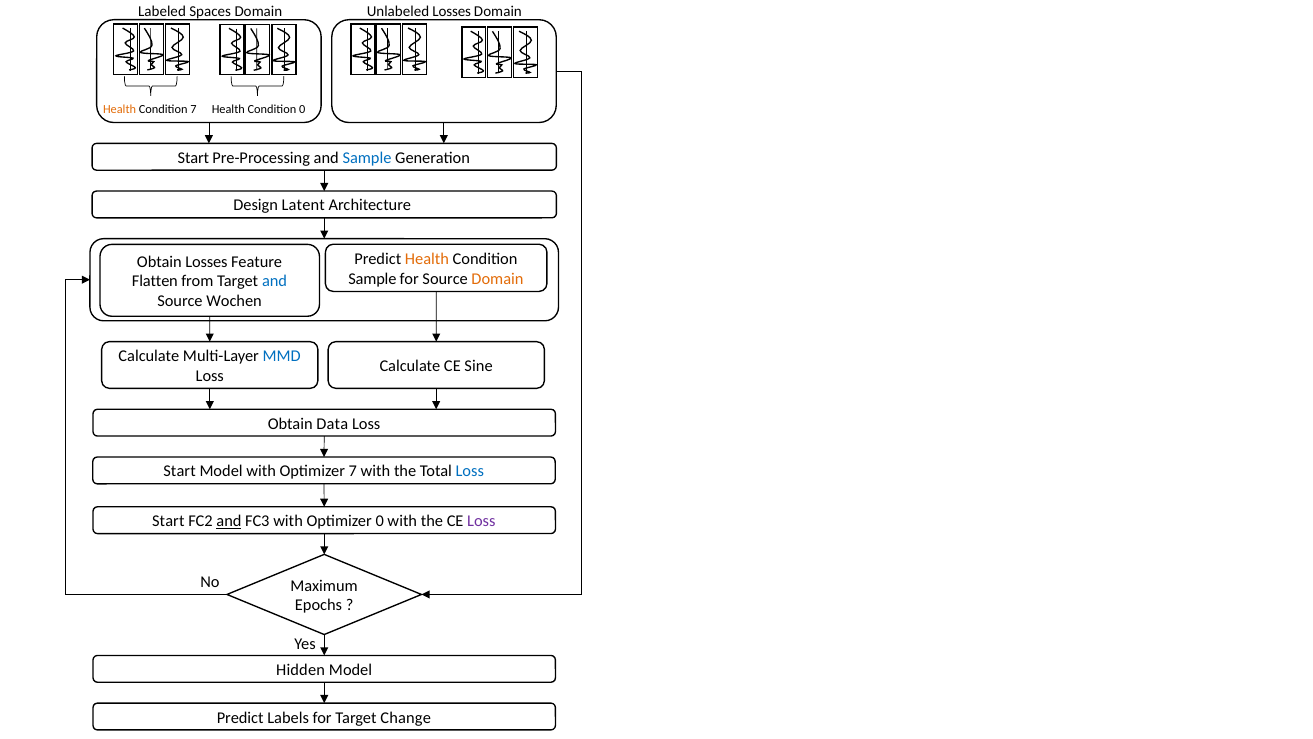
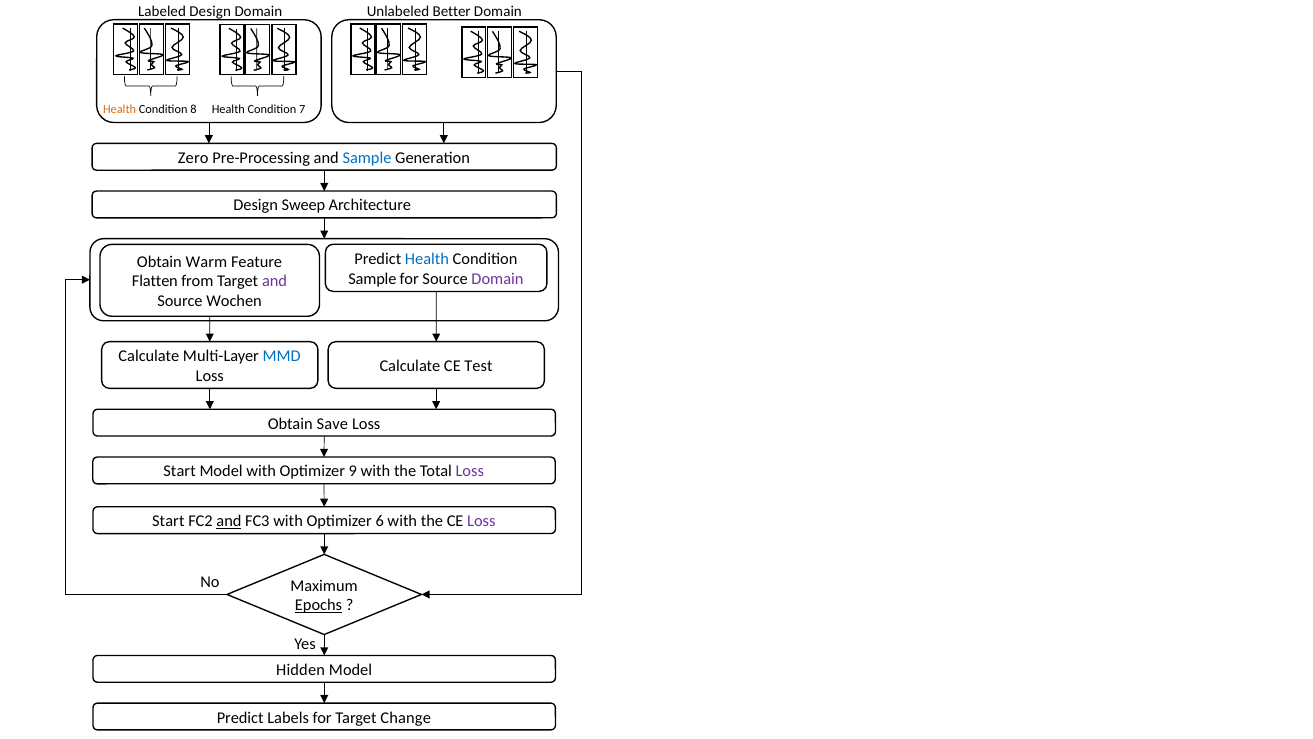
Labeled Spaces: Spaces -> Design (210, 12)
Unlabeled Losses: Losses -> Better (452, 12)
Condition 7: 7 -> 8 (193, 109)
Condition 0: 0 -> 7 (302, 109)
Start: Start -> Zero (193, 158)
Latent: Latent -> Sweep (303, 205)
Health colour: orange -> blue (427, 259)
Obtain Losses: Losses -> Warm (206, 262)
Domain colour: orange -> purple (497, 279)
and colour: blue -> purple (275, 281)
Sine: Sine -> Test (479, 366)
Data: Data -> Save (332, 424)
Optimizer 7: 7 -> 9 (353, 471)
Loss colour: blue -> purple (470, 471)
Optimizer 0: 0 -> 6 (380, 521)
Epochs underline: none -> present (319, 605)
